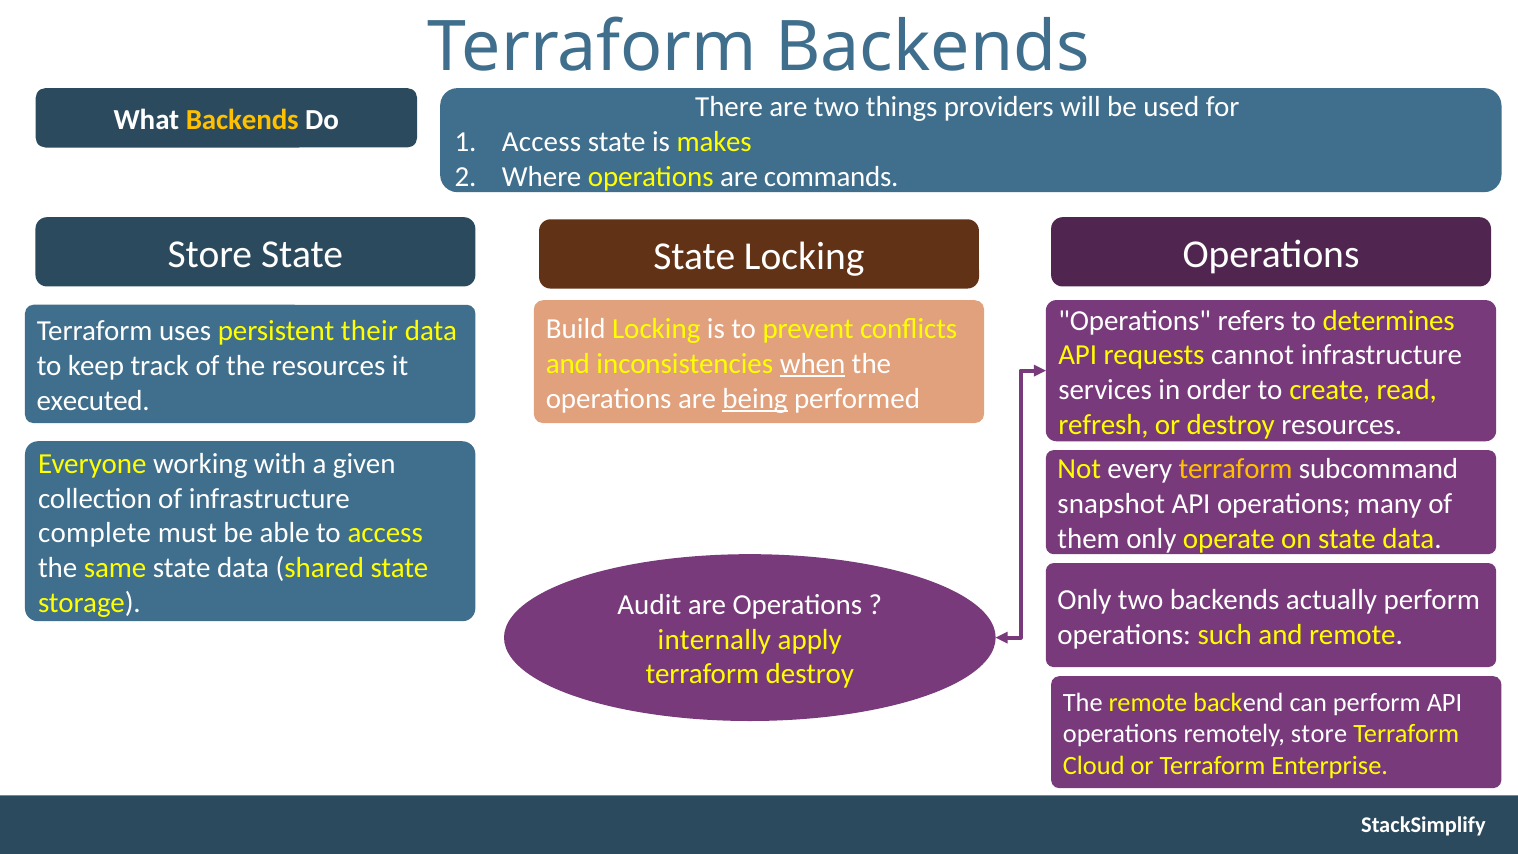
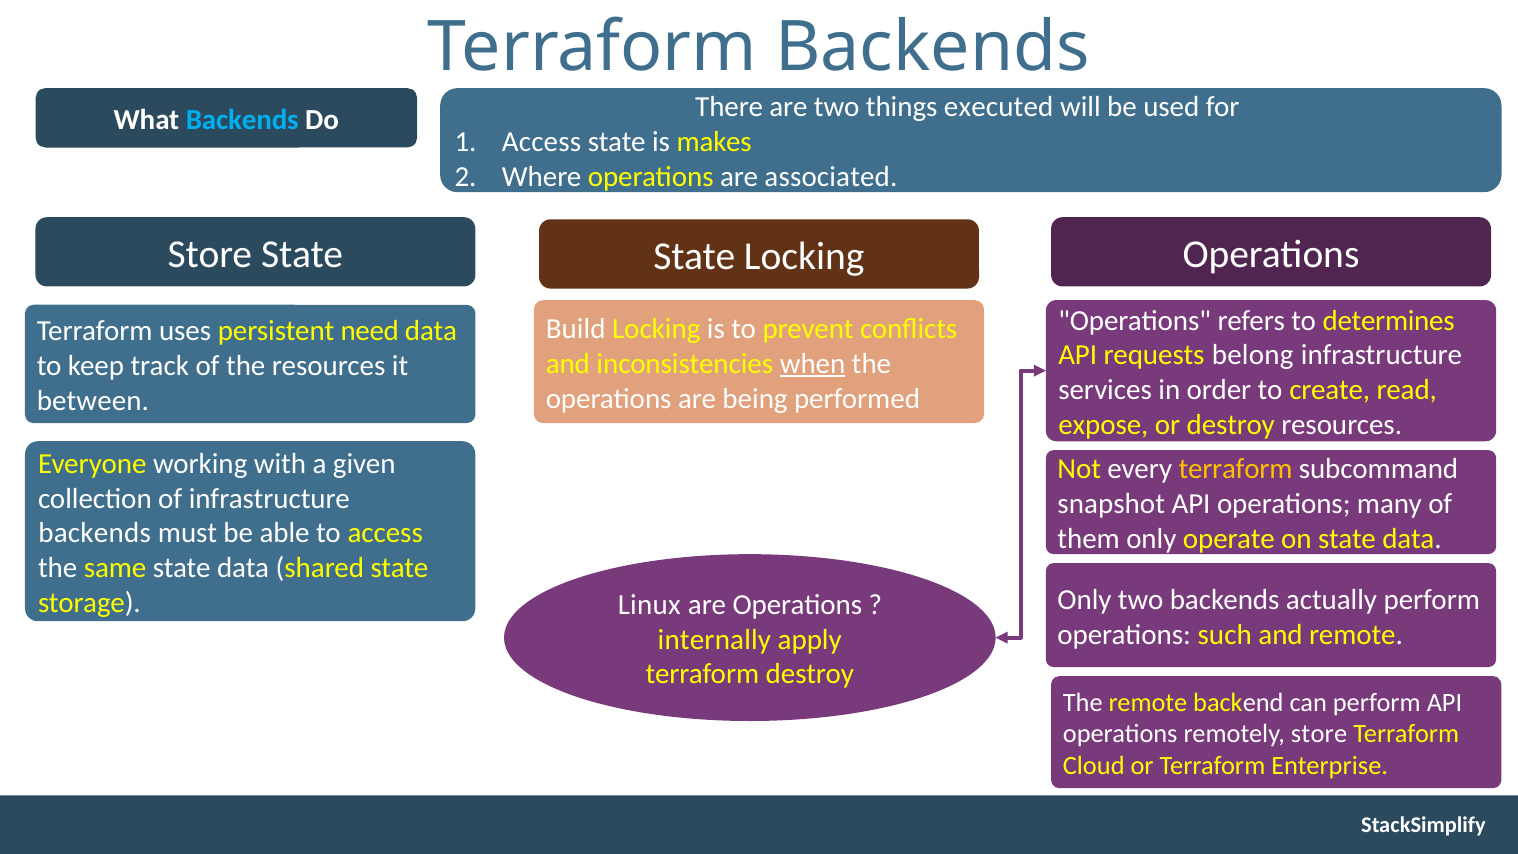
Backends colour: yellow -> light blue (242, 120)
providers: providers -> executed (999, 107)
commands: commands -> associated (831, 177)
their: their -> need (370, 331)
cannot: cannot -> belong (1253, 355)
being underline: present -> none (755, 398)
executed: executed -> between (93, 401)
refresh: refresh -> expose (1103, 425)
complete: complete -> backends (95, 533)
Audit: Audit -> Linux (649, 605)
